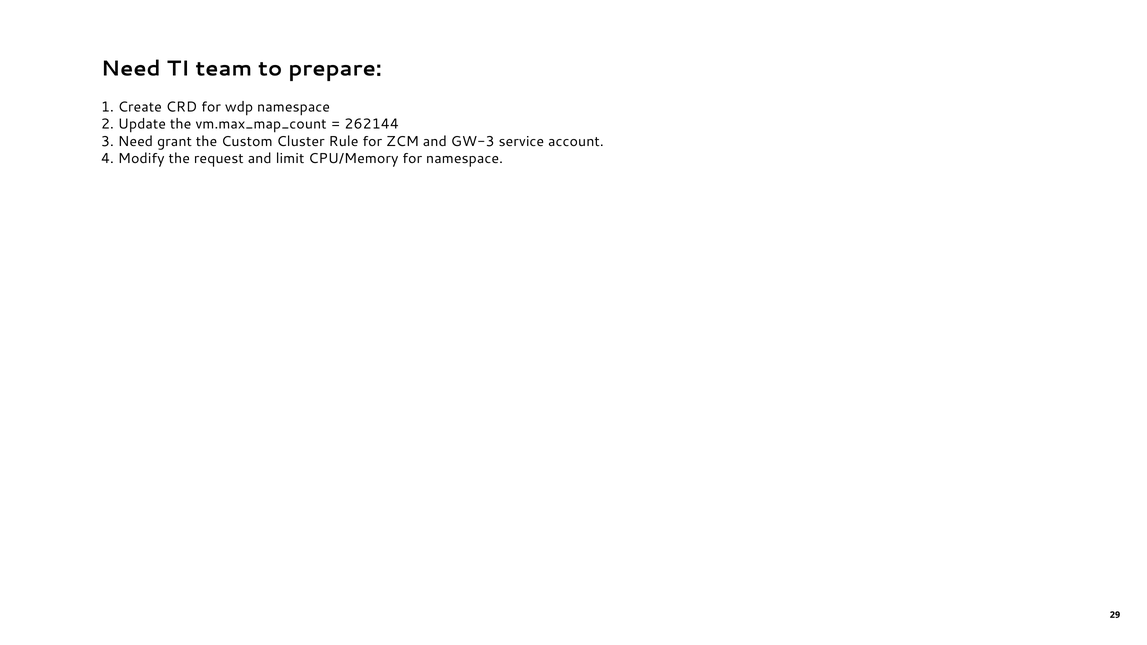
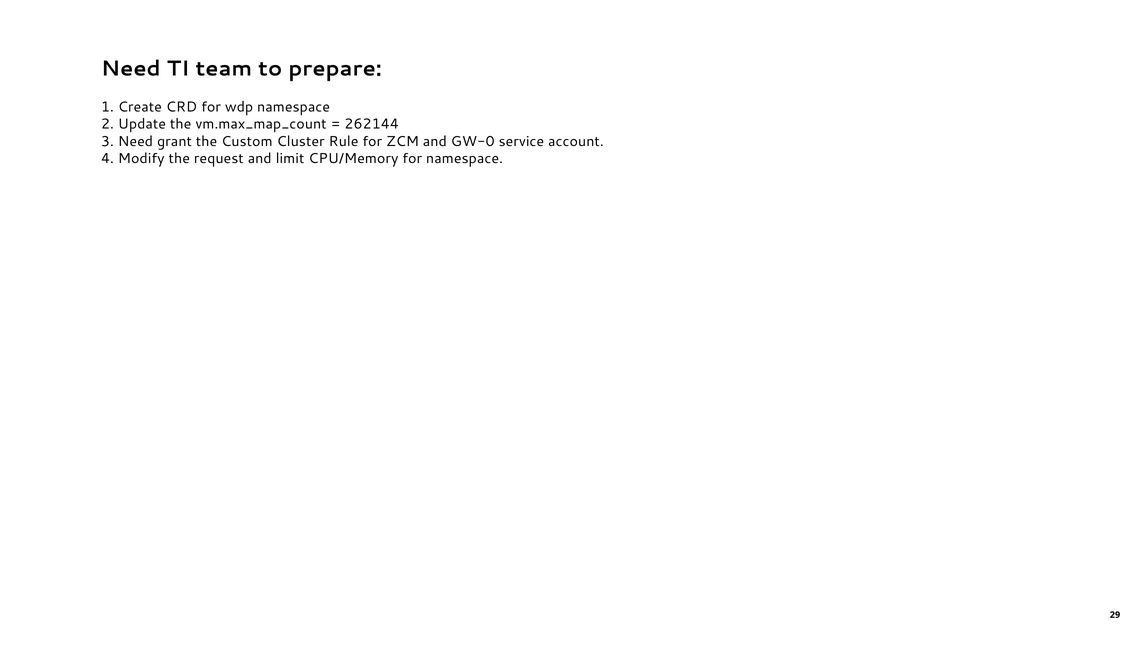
GW-3: GW-3 -> GW-0 (473, 141)
